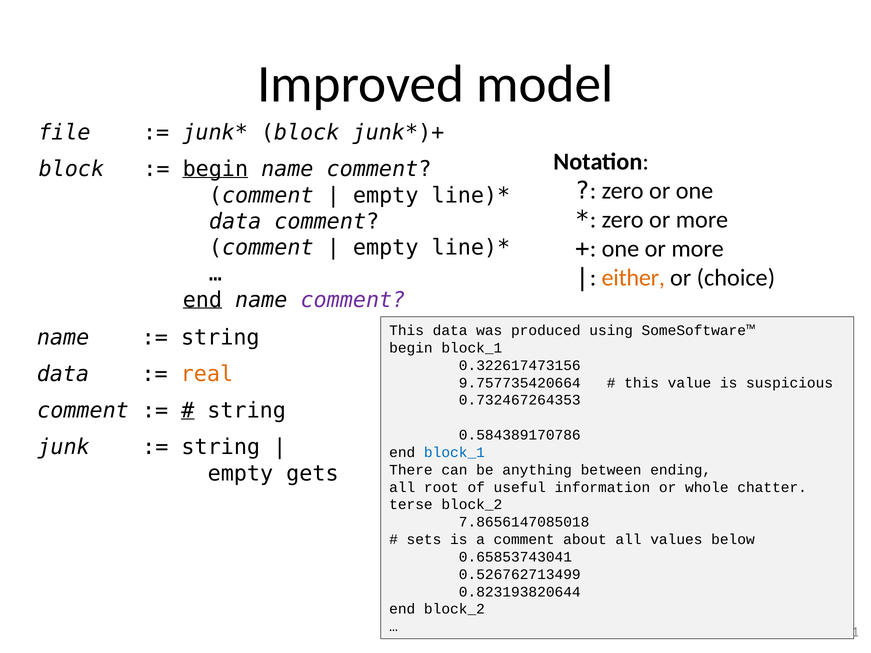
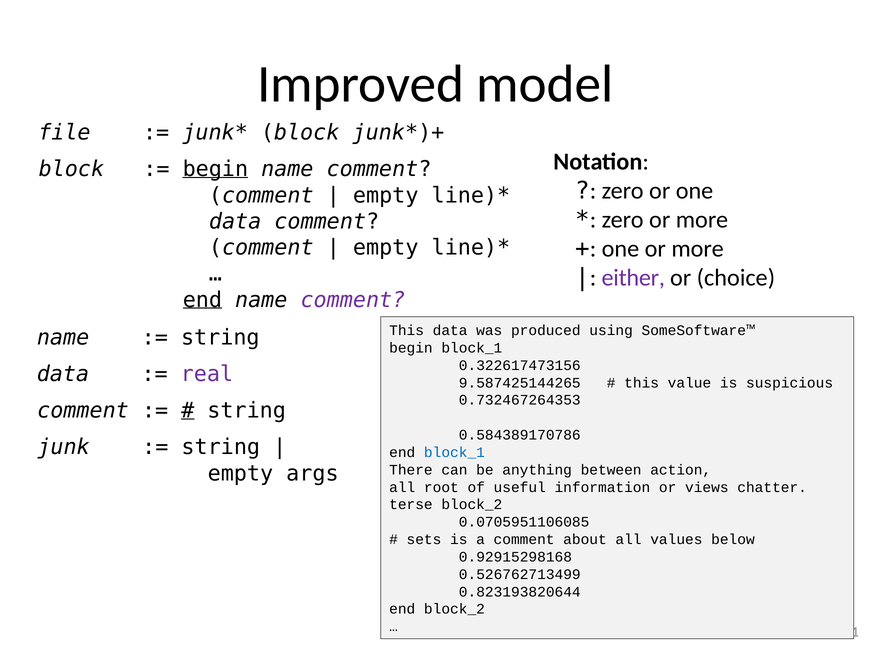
either colour: orange -> purple (633, 278)
real colour: orange -> purple (207, 374)
9.757735420664: 9.757735420664 -> 9.587425144265 (520, 383)
gets: gets -> args (312, 474)
ending: ending -> action (681, 470)
whole: whole -> views (707, 487)
7.8656147085018: 7.8656147085018 -> 0.0705951106085 (524, 522)
0.65853743041: 0.65853743041 -> 0.92915298168 (515, 557)
